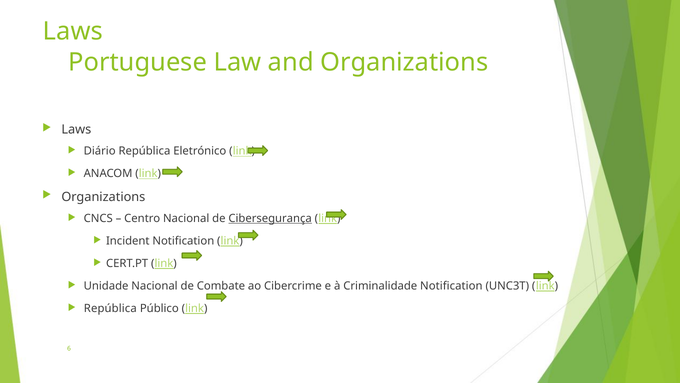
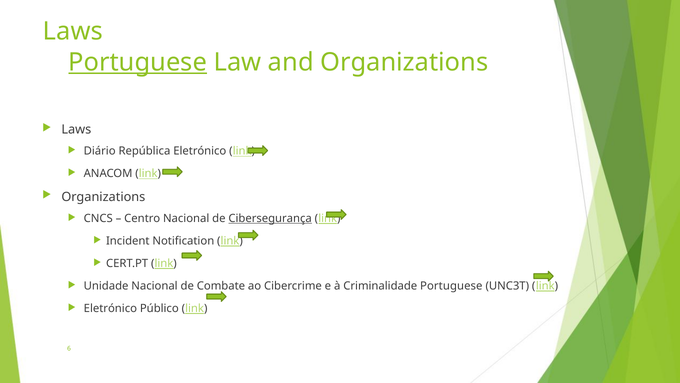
Portuguese underline: none -> present (138, 62)
Criminalidade Notification: Notification -> Portuguese (451, 285)
República: República -> Eletrónico (110, 308)
